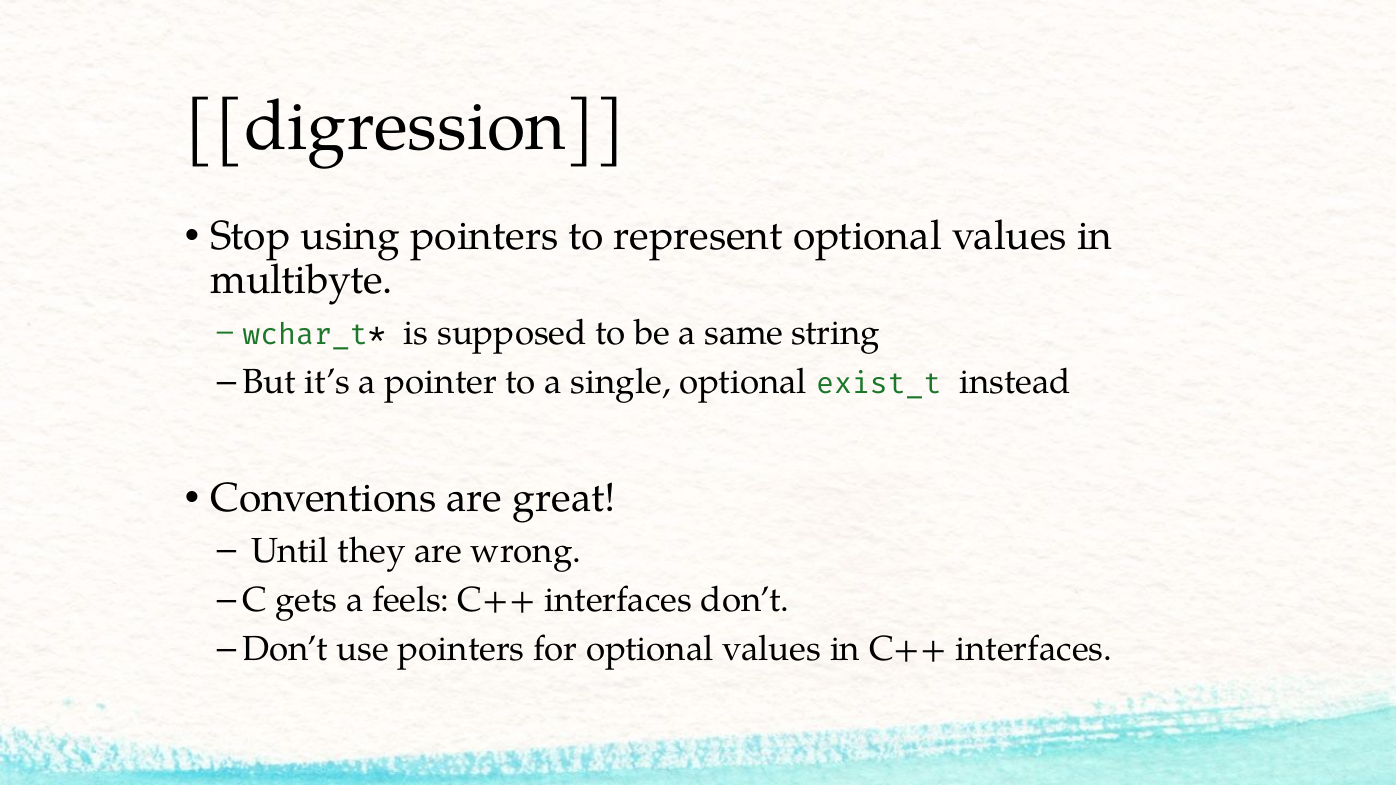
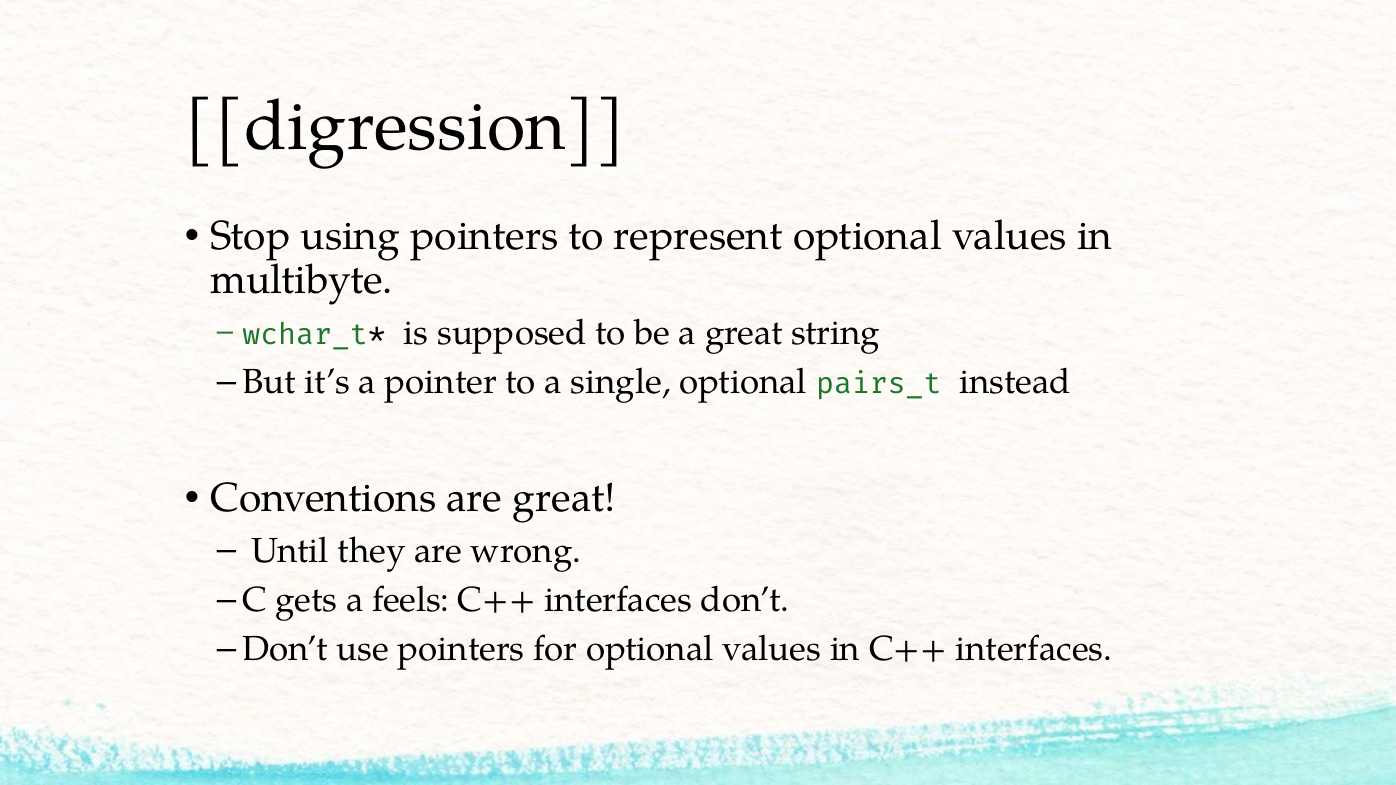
a same: same -> great (744, 333)
exist_t: exist_t -> pairs_t (879, 384)
